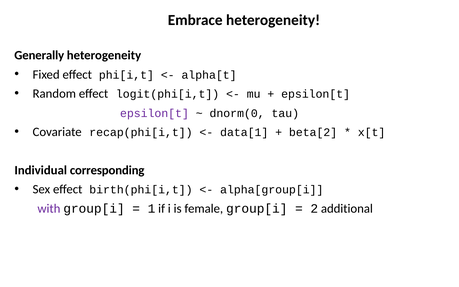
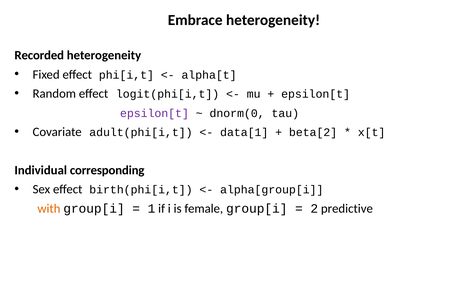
Generally: Generally -> Recorded (39, 55)
recap(phi[i,t: recap(phi[i,t -> adult(phi[i,t (141, 132)
with colour: purple -> orange (49, 208)
additional: additional -> predictive (347, 208)
